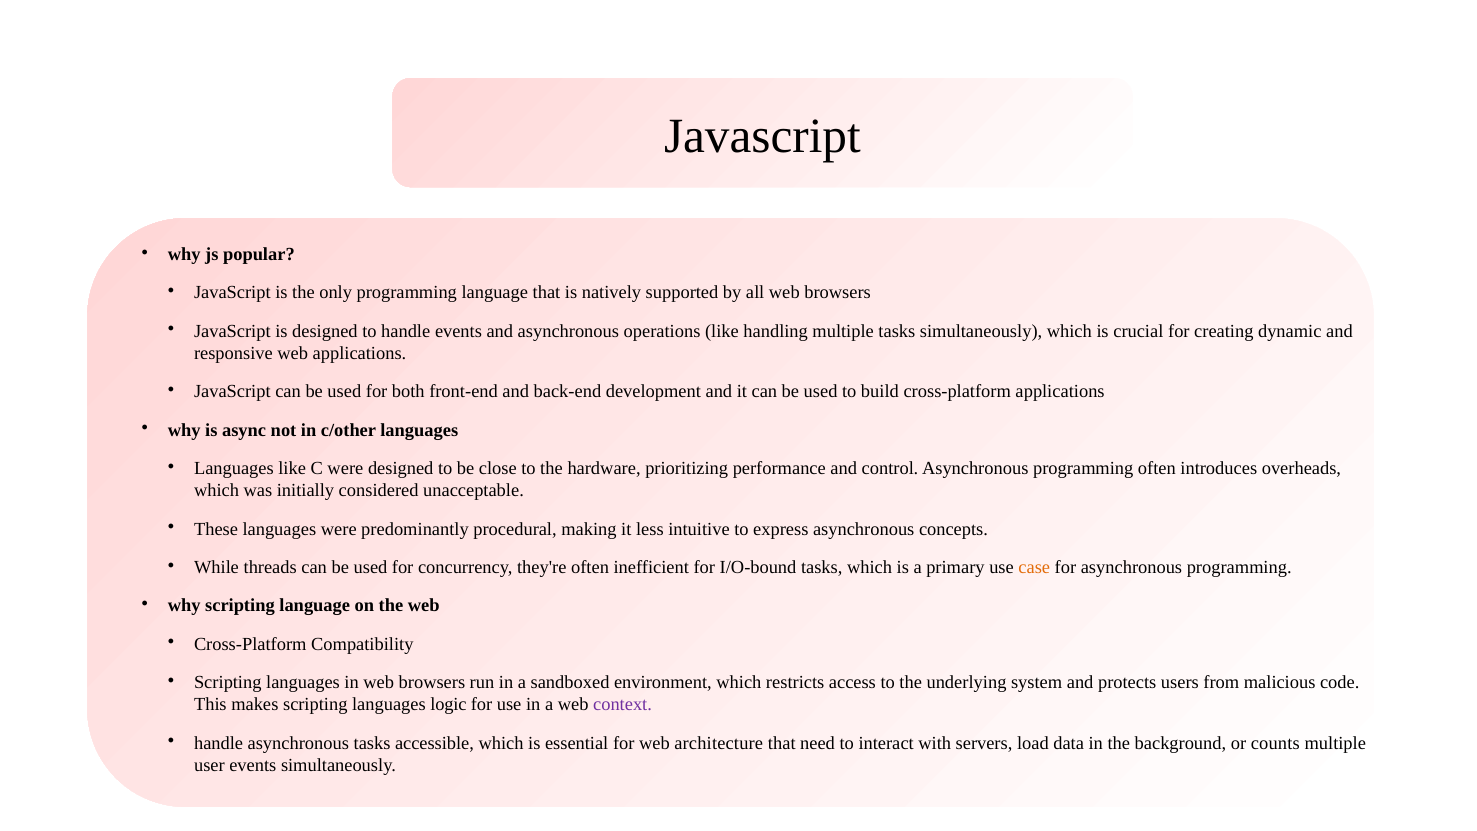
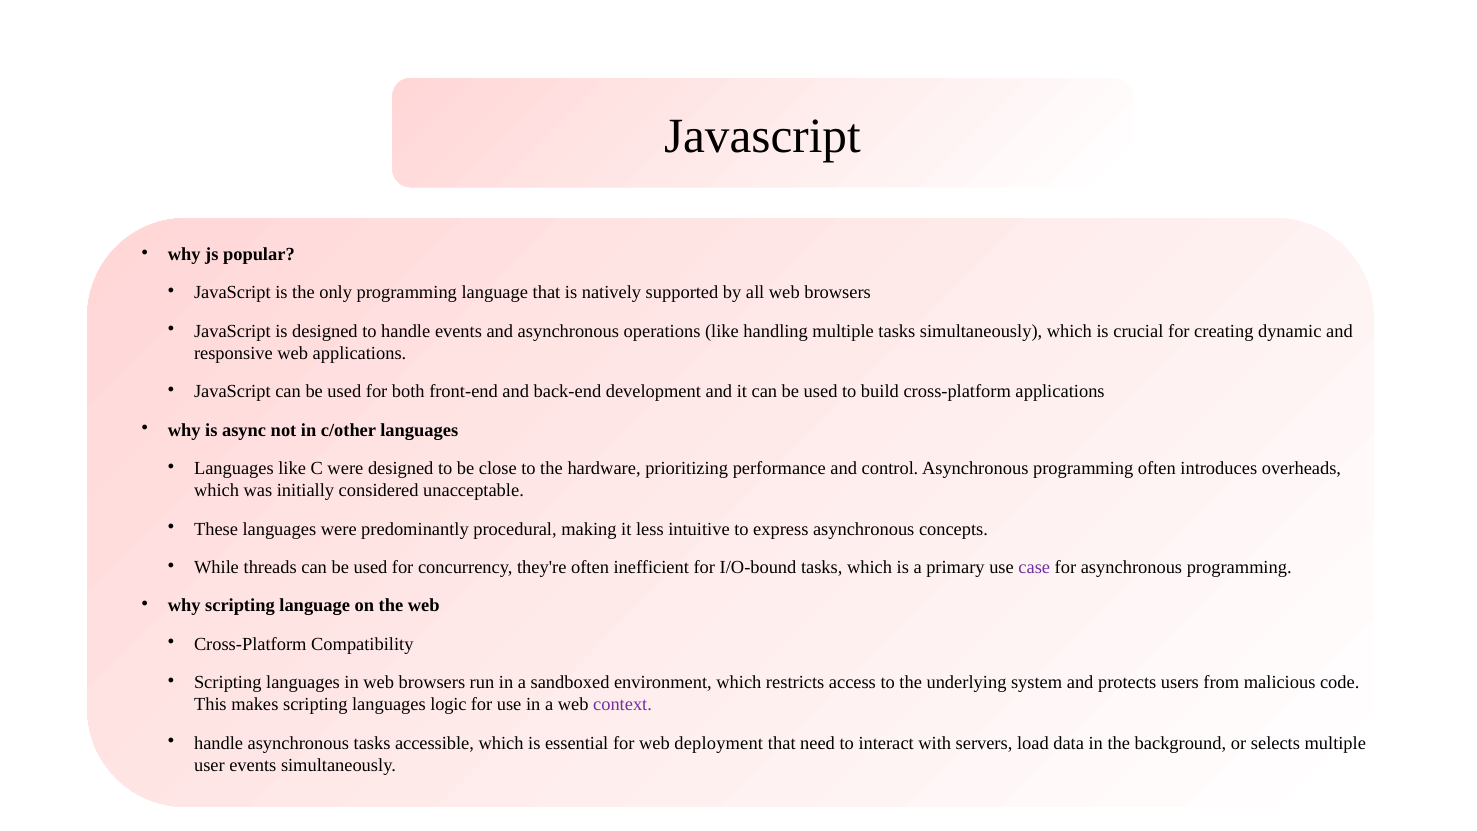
case colour: orange -> purple (1034, 567)
architecture: architecture -> deployment (719, 743)
counts: counts -> selects (1275, 743)
